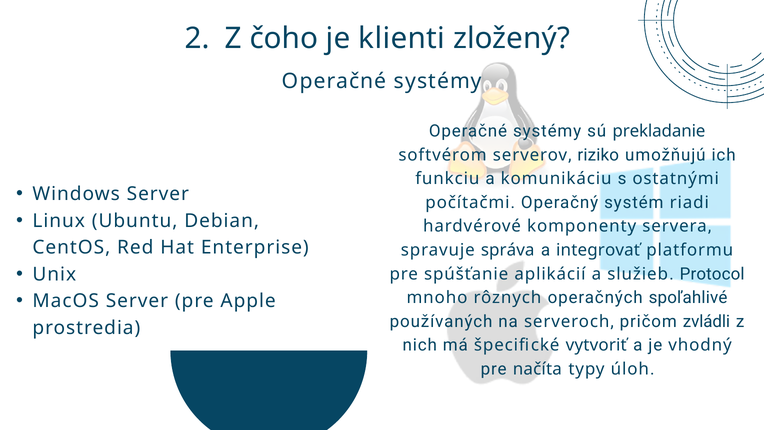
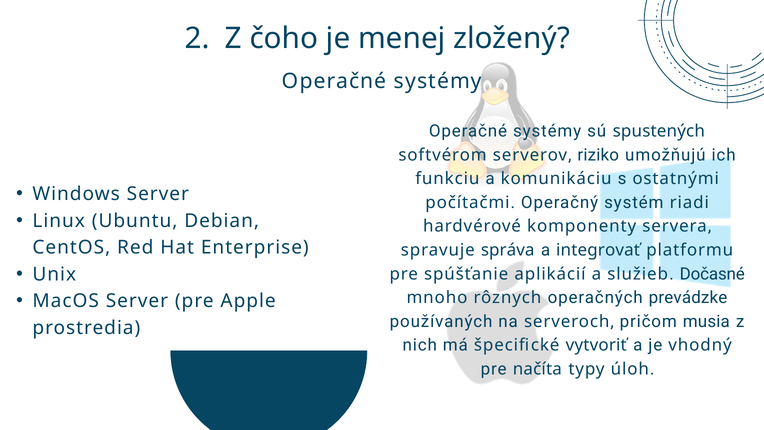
klienti: klienti -> menej (402, 38)
prekladanie: prekladanie -> spustených (659, 131)
Protocol: Protocol -> Dočasné (712, 274)
spoľahlivé: spoľahlivé -> prevádzke (688, 298)
zvládli: zvládli -> musia (706, 321)
